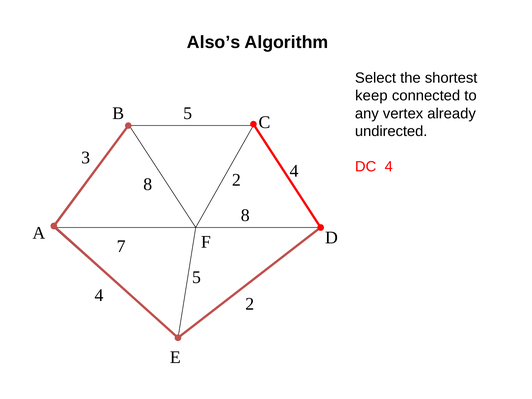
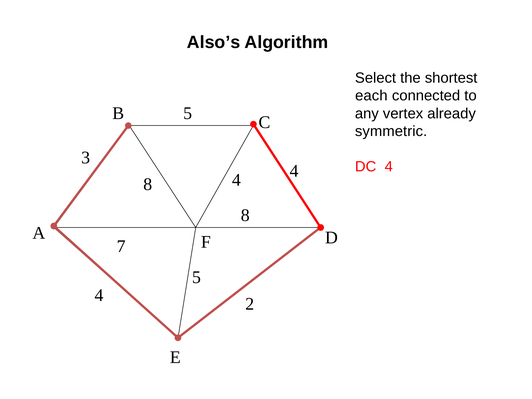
keep: keep -> each (371, 96)
undirected: undirected -> symmetric (391, 131)
8 2: 2 -> 4 (236, 180)
